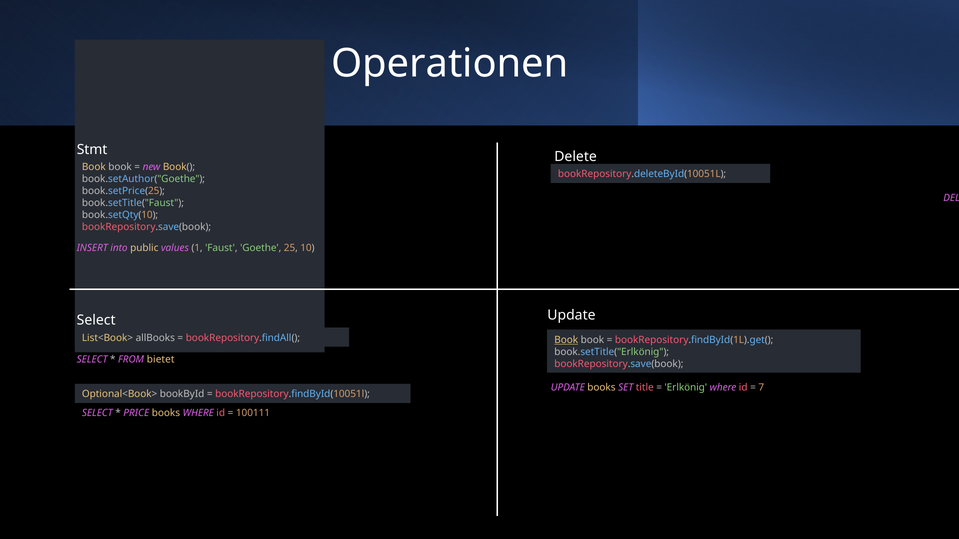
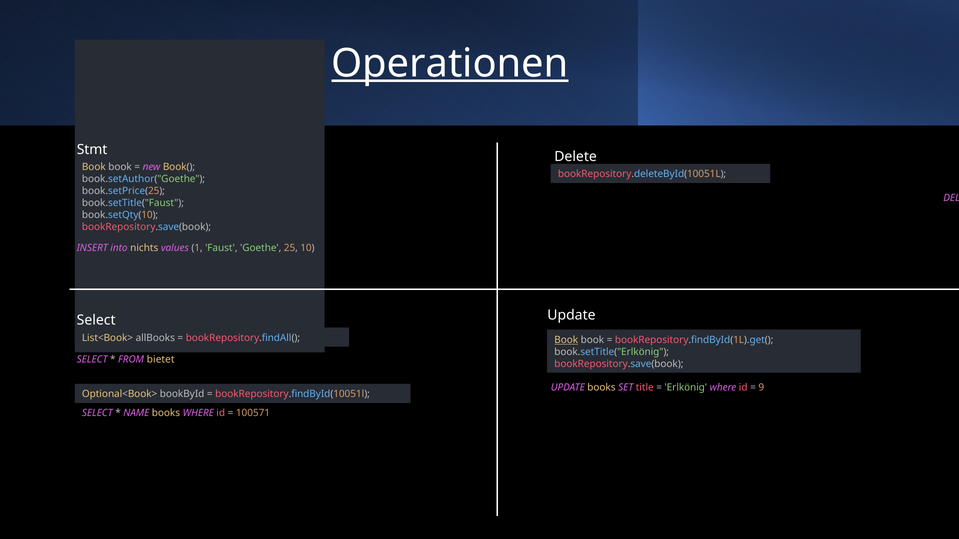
Operationen underline: none -> present (450, 64)
public: public -> nichts (144, 248)
7: 7 -> 9 (761, 388)
PRICE: PRICE -> NAME (136, 413)
100111: 100111 -> 100571 (253, 413)
